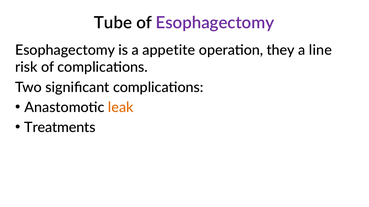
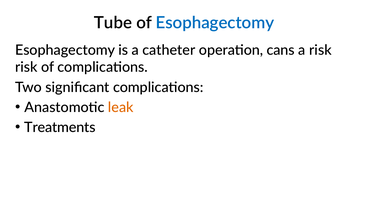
Esophagectomy colour: purple -> blue (215, 23)
appetite: appetite -> catheter (169, 50)
they: they -> cans (281, 50)
a line: line -> risk (320, 50)
